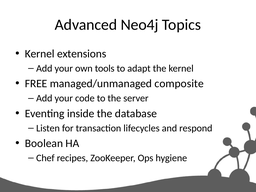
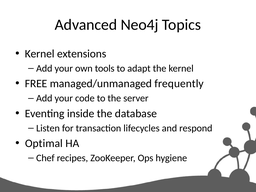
composite: composite -> frequently (179, 84)
Boolean: Boolean -> Optimal (44, 143)
